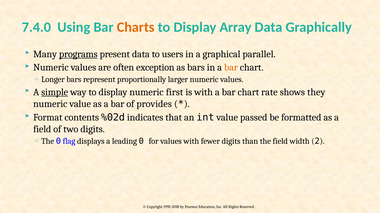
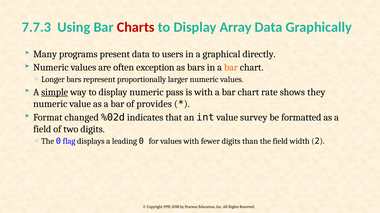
7.4.0: 7.4.0 -> 7.7.3 (36, 27)
Charts colour: orange -> red (136, 27)
programs underline: present -> none (78, 54)
parallel: parallel -> directly (259, 54)
first: first -> pass (175, 92)
contents: contents -> changed (82, 118)
passed: passed -> survey (254, 118)
